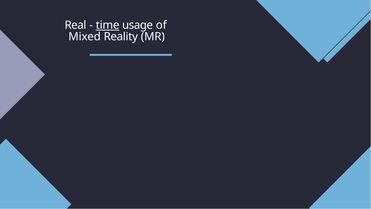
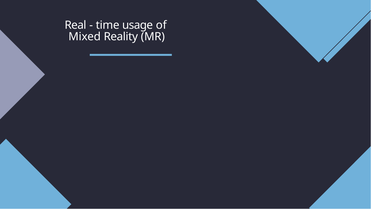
time underline: present -> none (108, 25)
